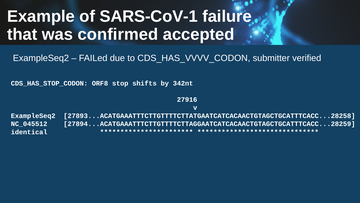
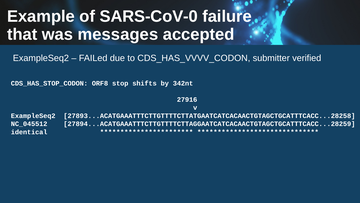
SARS-CoV-1: SARS-CoV-1 -> SARS-CoV-0 (149, 16)
confirmed: confirmed -> messages (118, 34)
